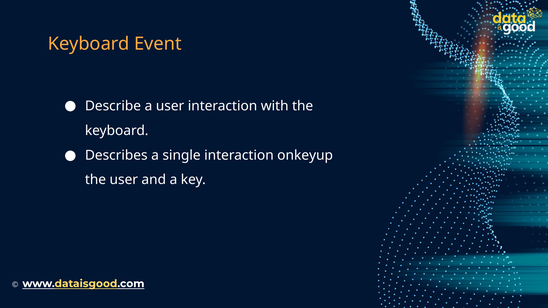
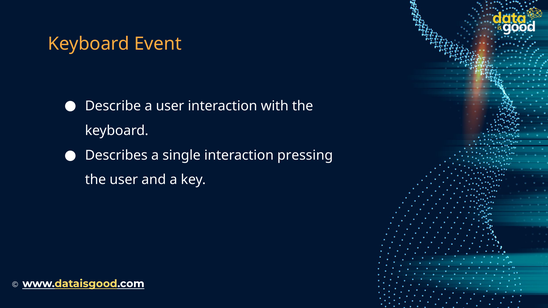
onkeyup: onkeyup -> pressing (305, 155)
